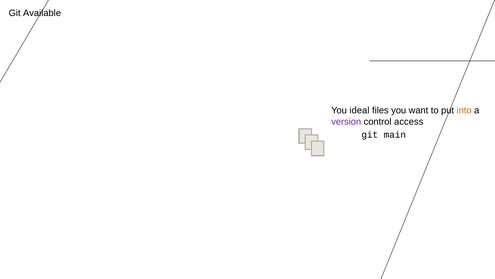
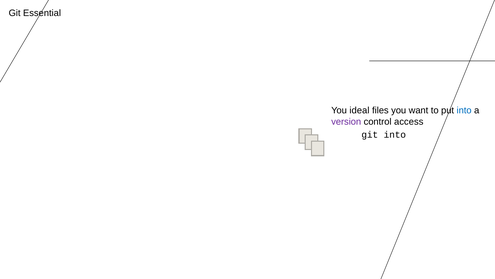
Available: Available -> Essential (42, 13)
into colour: orange -> blue (464, 110)
git main: main -> into (395, 134)
